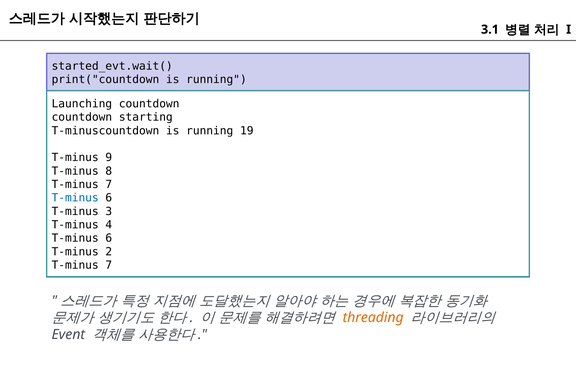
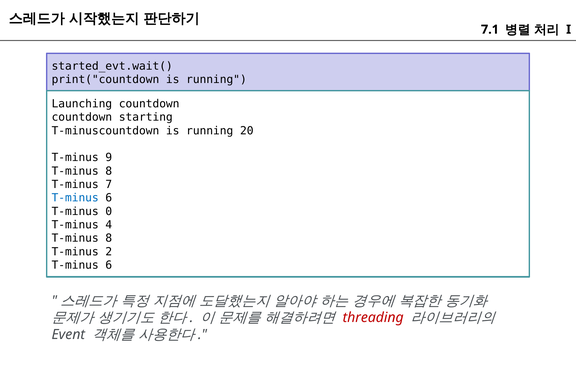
3.1: 3.1 -> 7.1 (490, 30)
19: 19 -> 20 (247, 131)
3: 3 -> 0 (109, 212)
6: 6 -> 8 (109, 238)
7: 7 -> 6 (109, 265)
threading colour: orange -> red (373, 318)
